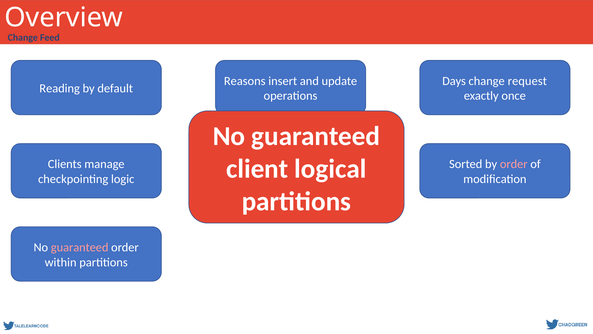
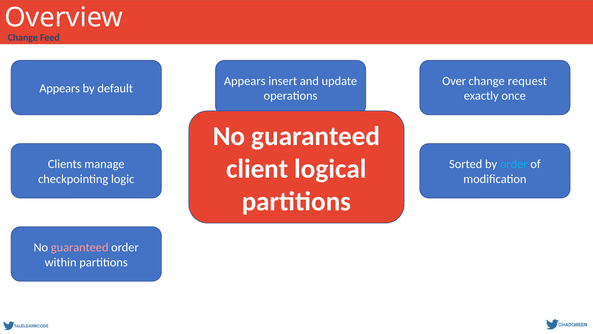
Reasons: Reasons -> Appears (245, 81)
Days: Days -> Over (454, 81)
Reading: Reading -> Appears (60, 88)
order colour: pink -> light blue (514, 164)
